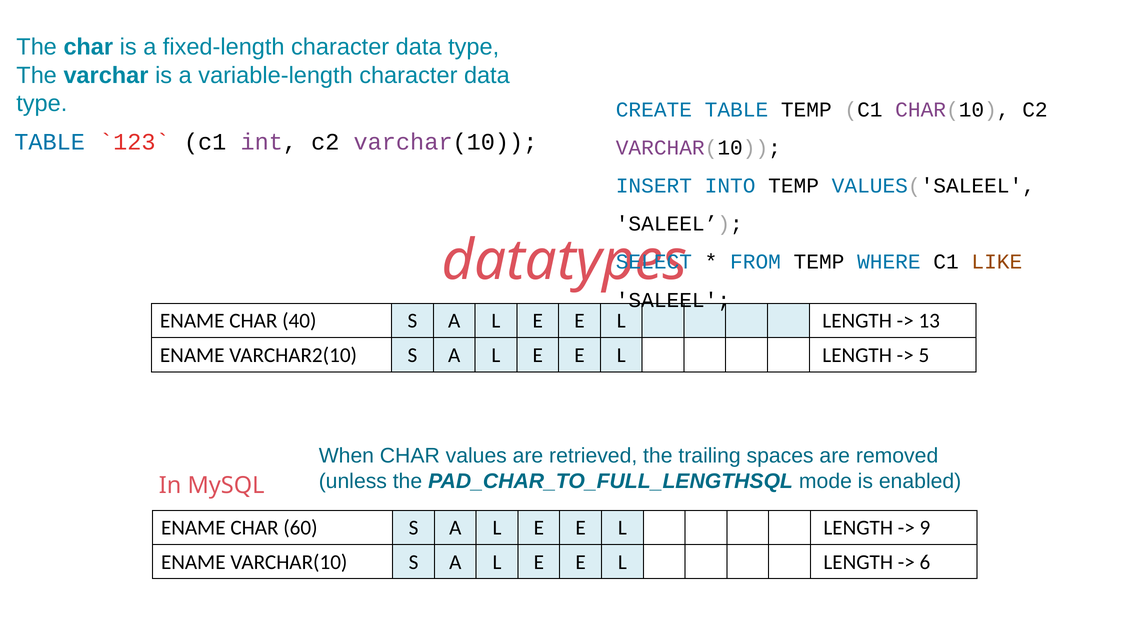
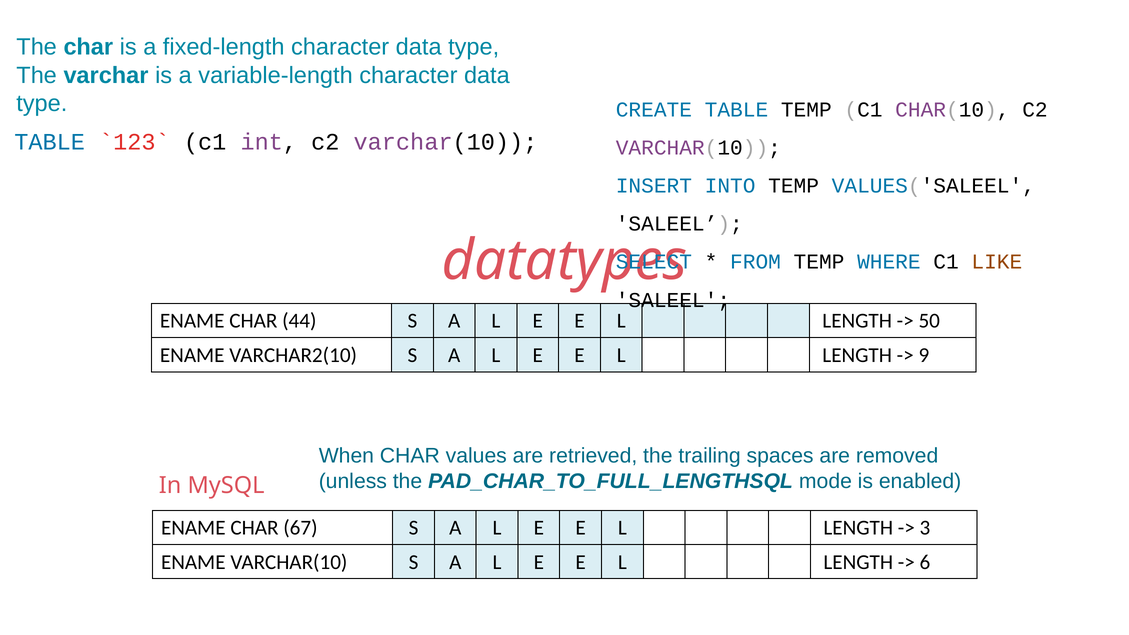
40: 40 -> 44 (299, 321)
13: 13 -> 50 (929, 321)
5: 5 -> 9 (924, 355)
60: 60 -> 67 (300, 528)
9: 9 -> 3 (925, 528)
